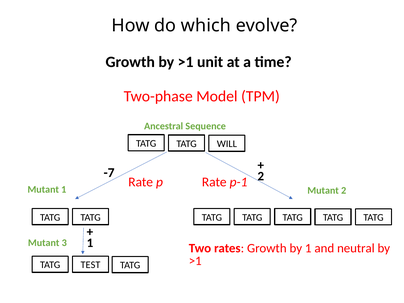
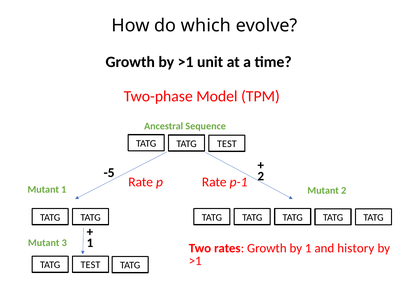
TATG WILL: WILL -> TEST (227, 144)
-7: -7 -> -5 (109, 173)
neutral: neutral -> history (356, 248)
